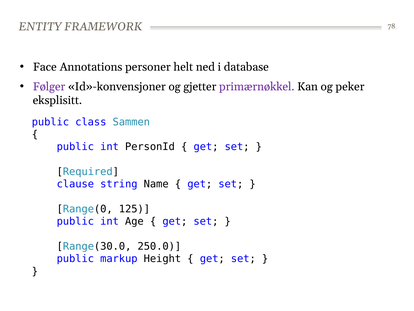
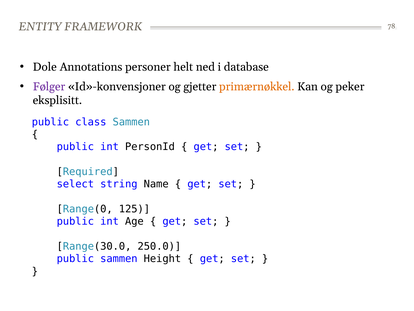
Face: Face -> Dole (45, 67)
primærnøkkel colour: purple -> orange (257, 86)
clause: clause -> select (75, 184)
public markup: markup -> sammen (119, 258)
